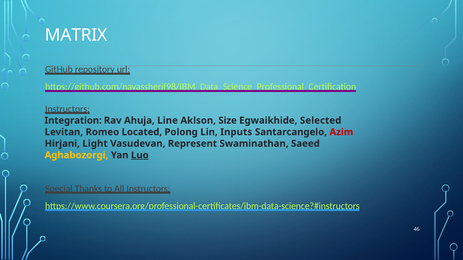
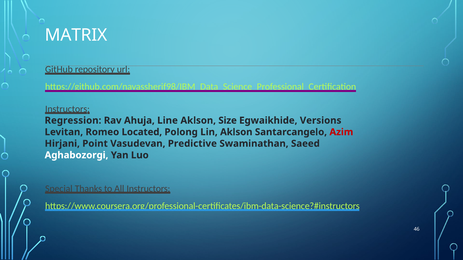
Integration: Integration -> Regression (73, 121)
Selected: Selected -> Versions (321, 121)
Lin Inputs: Inputs -> Aklson (236, 132)
Light: Light -> Point (95, 144)
Represent: Represent -> Predictive (192, 144)
Aghabozorgi colour: yellow -> white (76, 155)
Luo underline: present -> none (140, 155)
